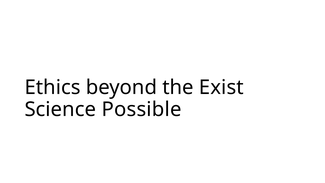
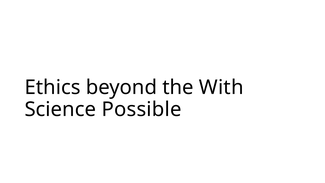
Exist: Exist -> With (221, 87)
